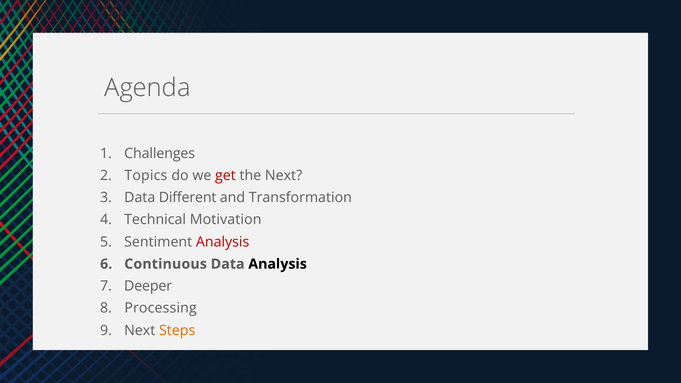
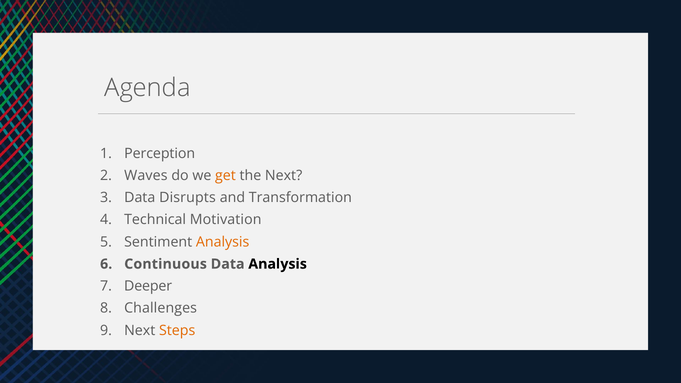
Challenges: Challenges -> Perception (160, 153)
Topics: Topics -> Waves (146, 176)
get colour: red -> orange (225, 176)
Different: Different -> Disrupts (187, 198)
Analysis colour: red -> orange (223, 242)
Processing: Processing -> Challenges (161, 308)
